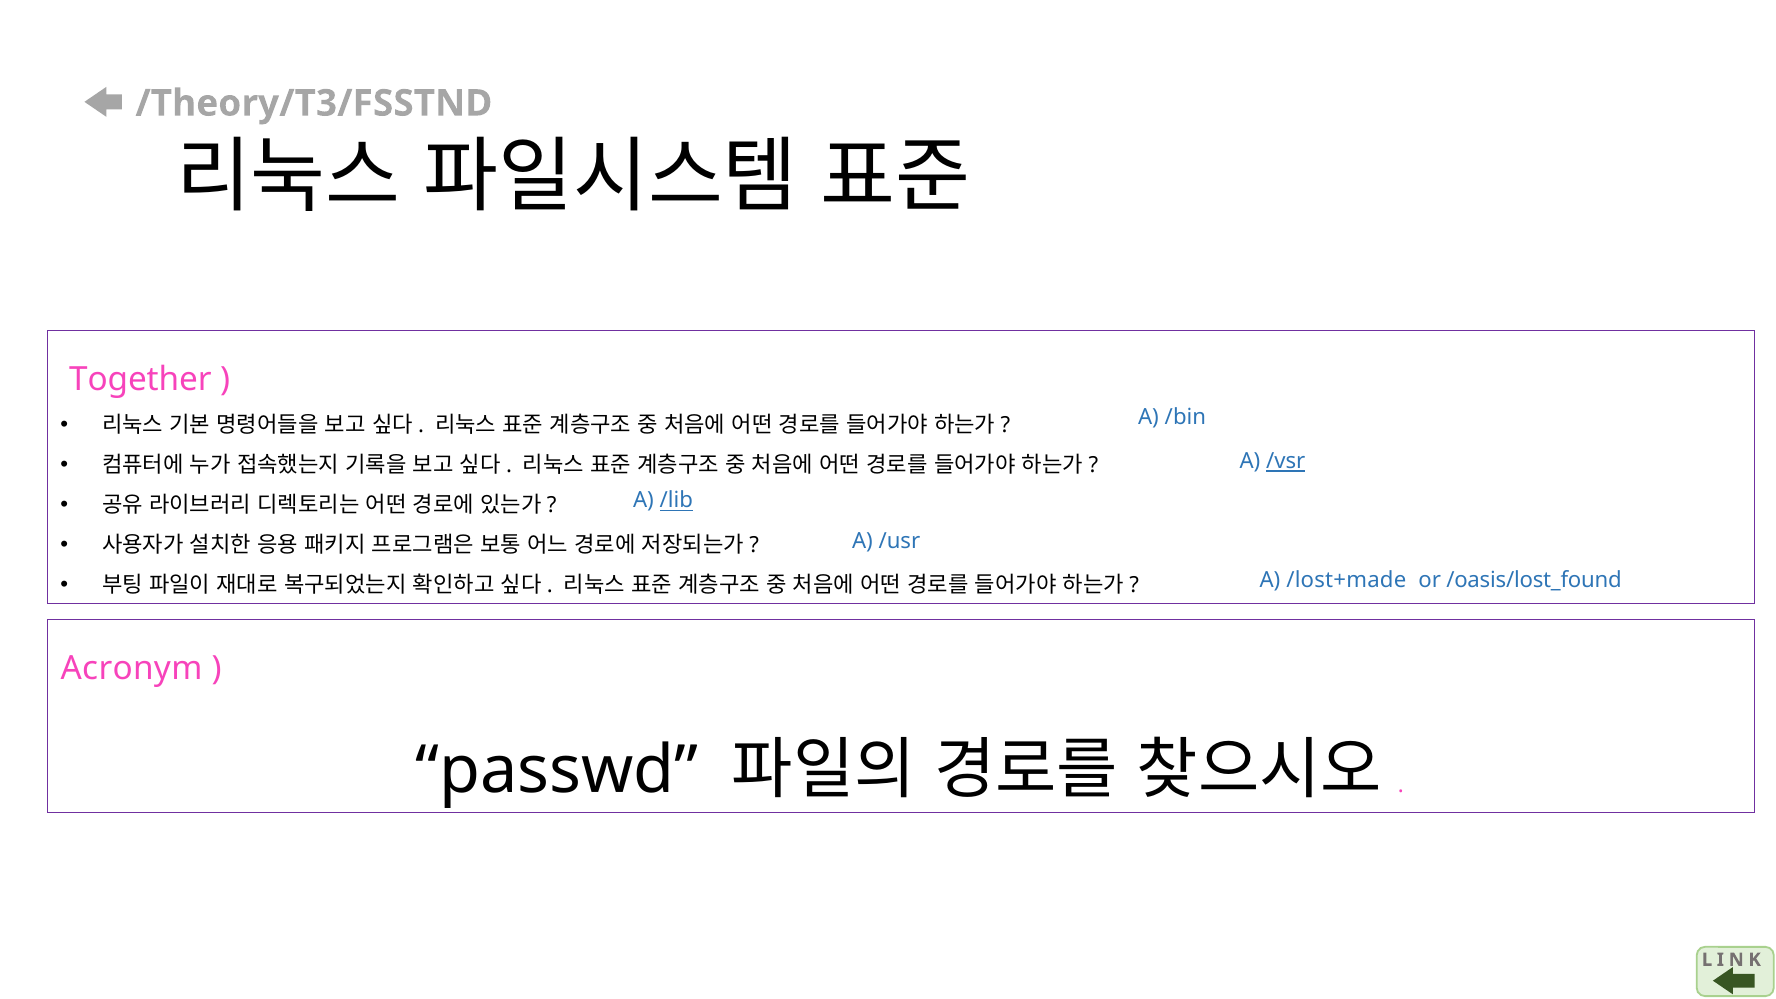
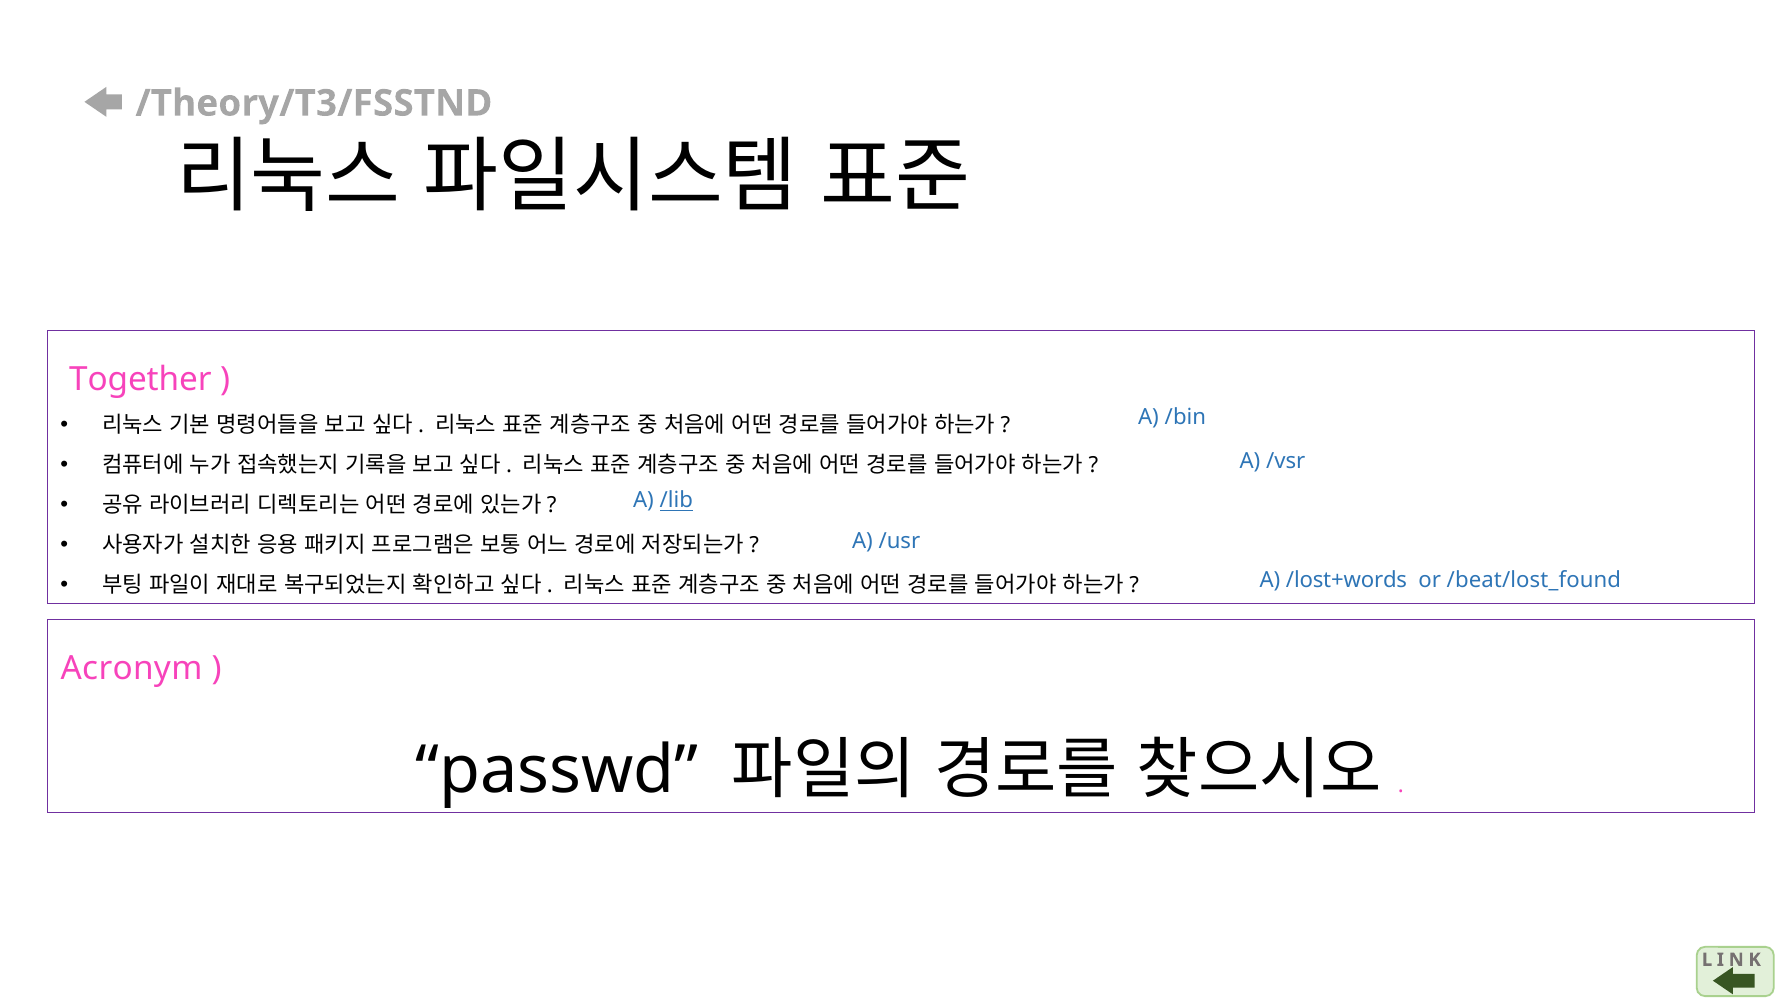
/vsr underline: present -> none (1286, 461)
/lost+made: /lost+made -> /lost+words (1347, 580)
/oasis/lost_found: /oasis/lost_found -> /beat/lost_found (1534, 580)
